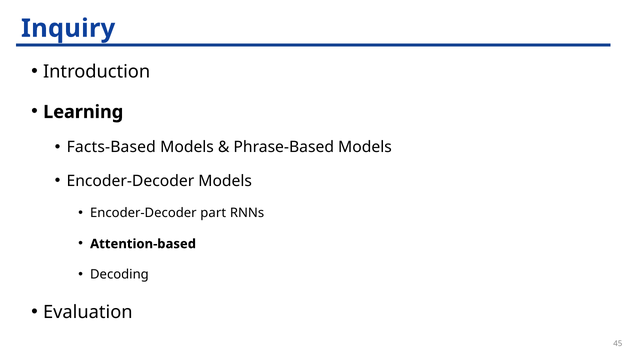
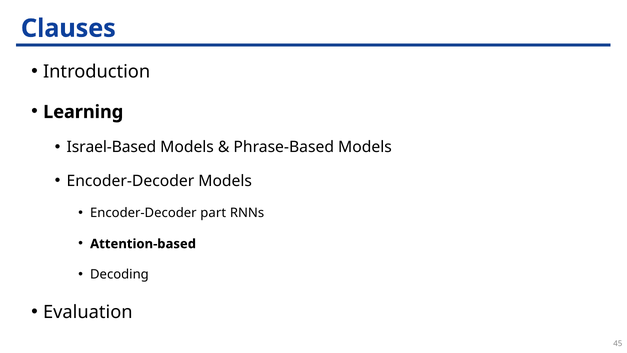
Inquiry: Inquiry -> Clauses (68, 28)
Facts-Based: Facts-Based -> Israel-Based (111, 147)
